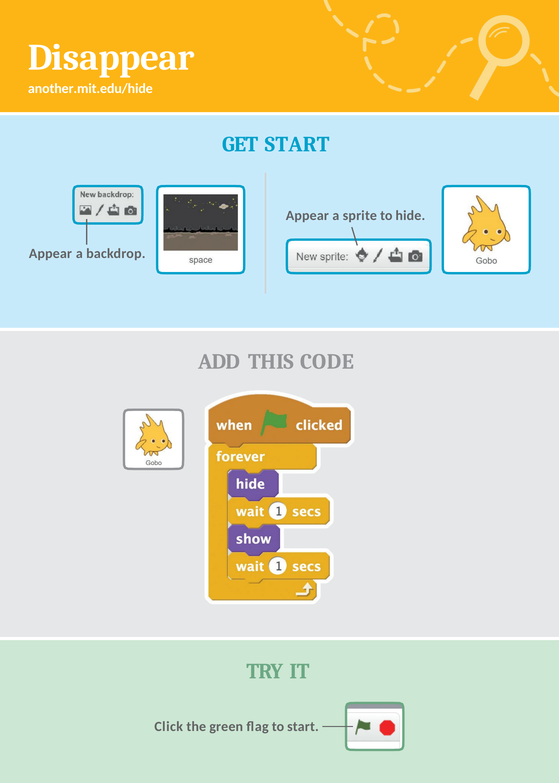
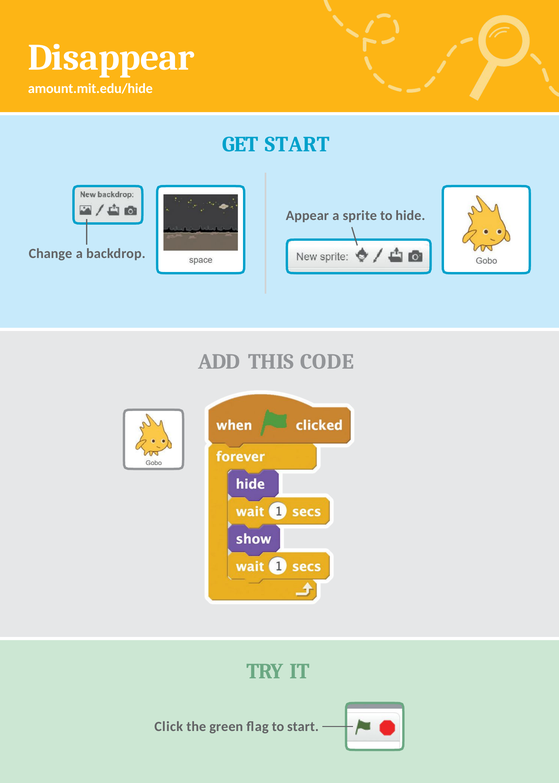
another.mit.edu/hide: another.mit.edu/hide -> amount.mit.edu/hide (90, 89)
Appear: Appear -> Change (50, 253)
